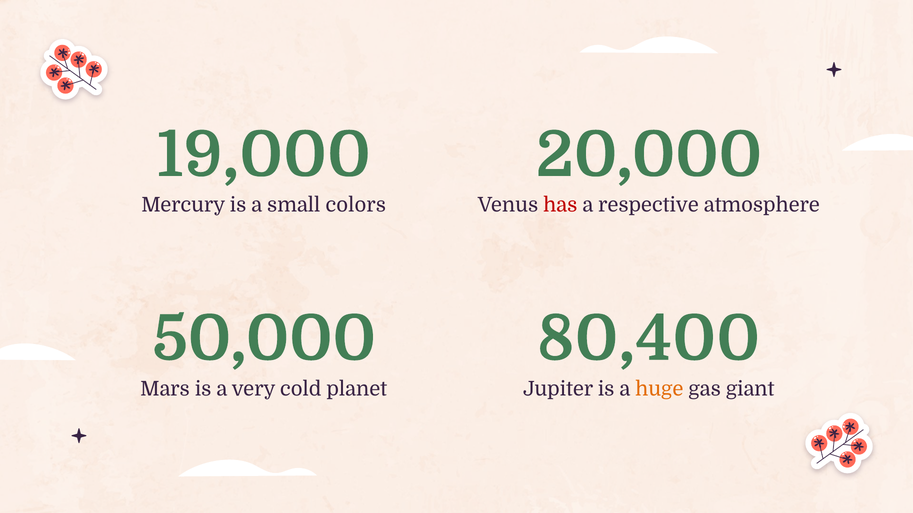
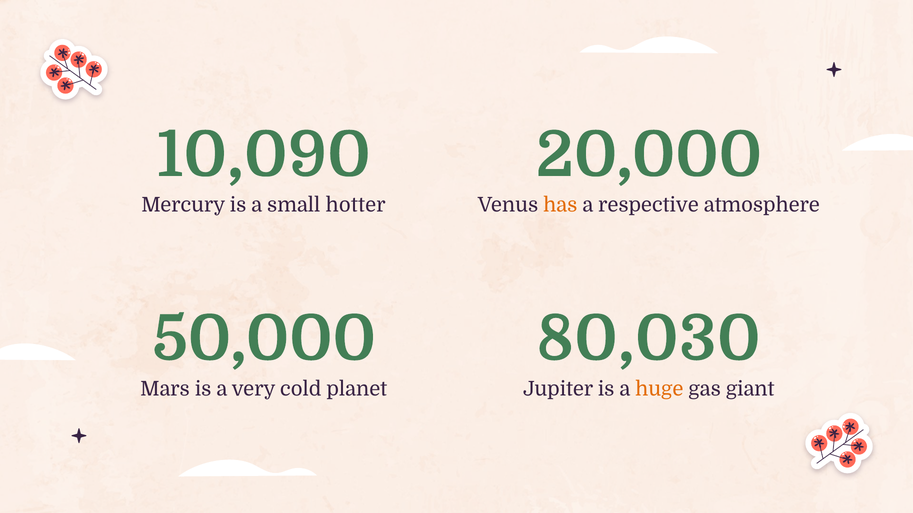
19,000: 19,000 -> 10,090 (264, 155)
colors: colors -> hotter (356, 206)
has colour: red -> orange (560, 206)
80,400: 80,400 -> 80,030 (649, 339)
